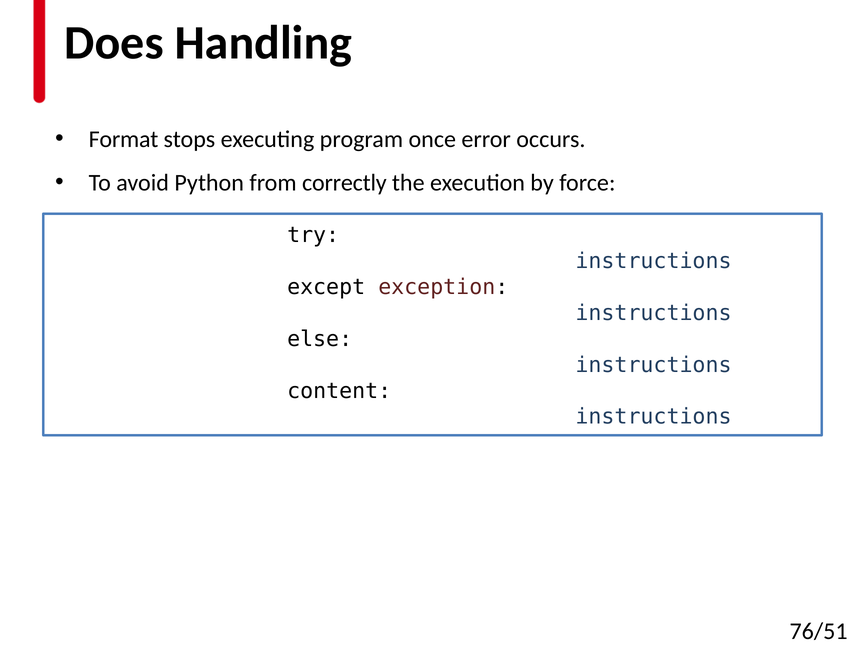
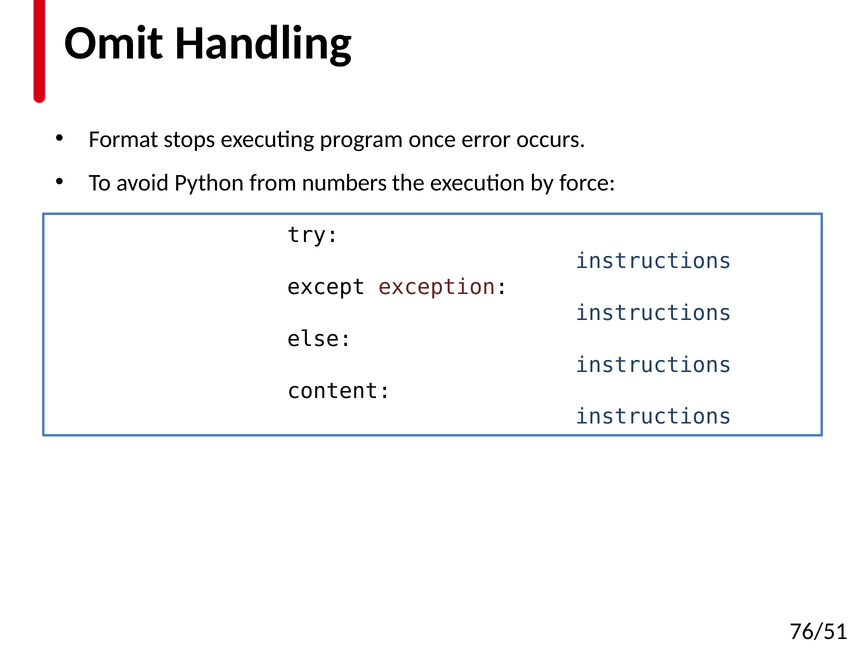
Does: Does -> Omit (114, 43)
correctly: correctly -> numbers (344, 183)
